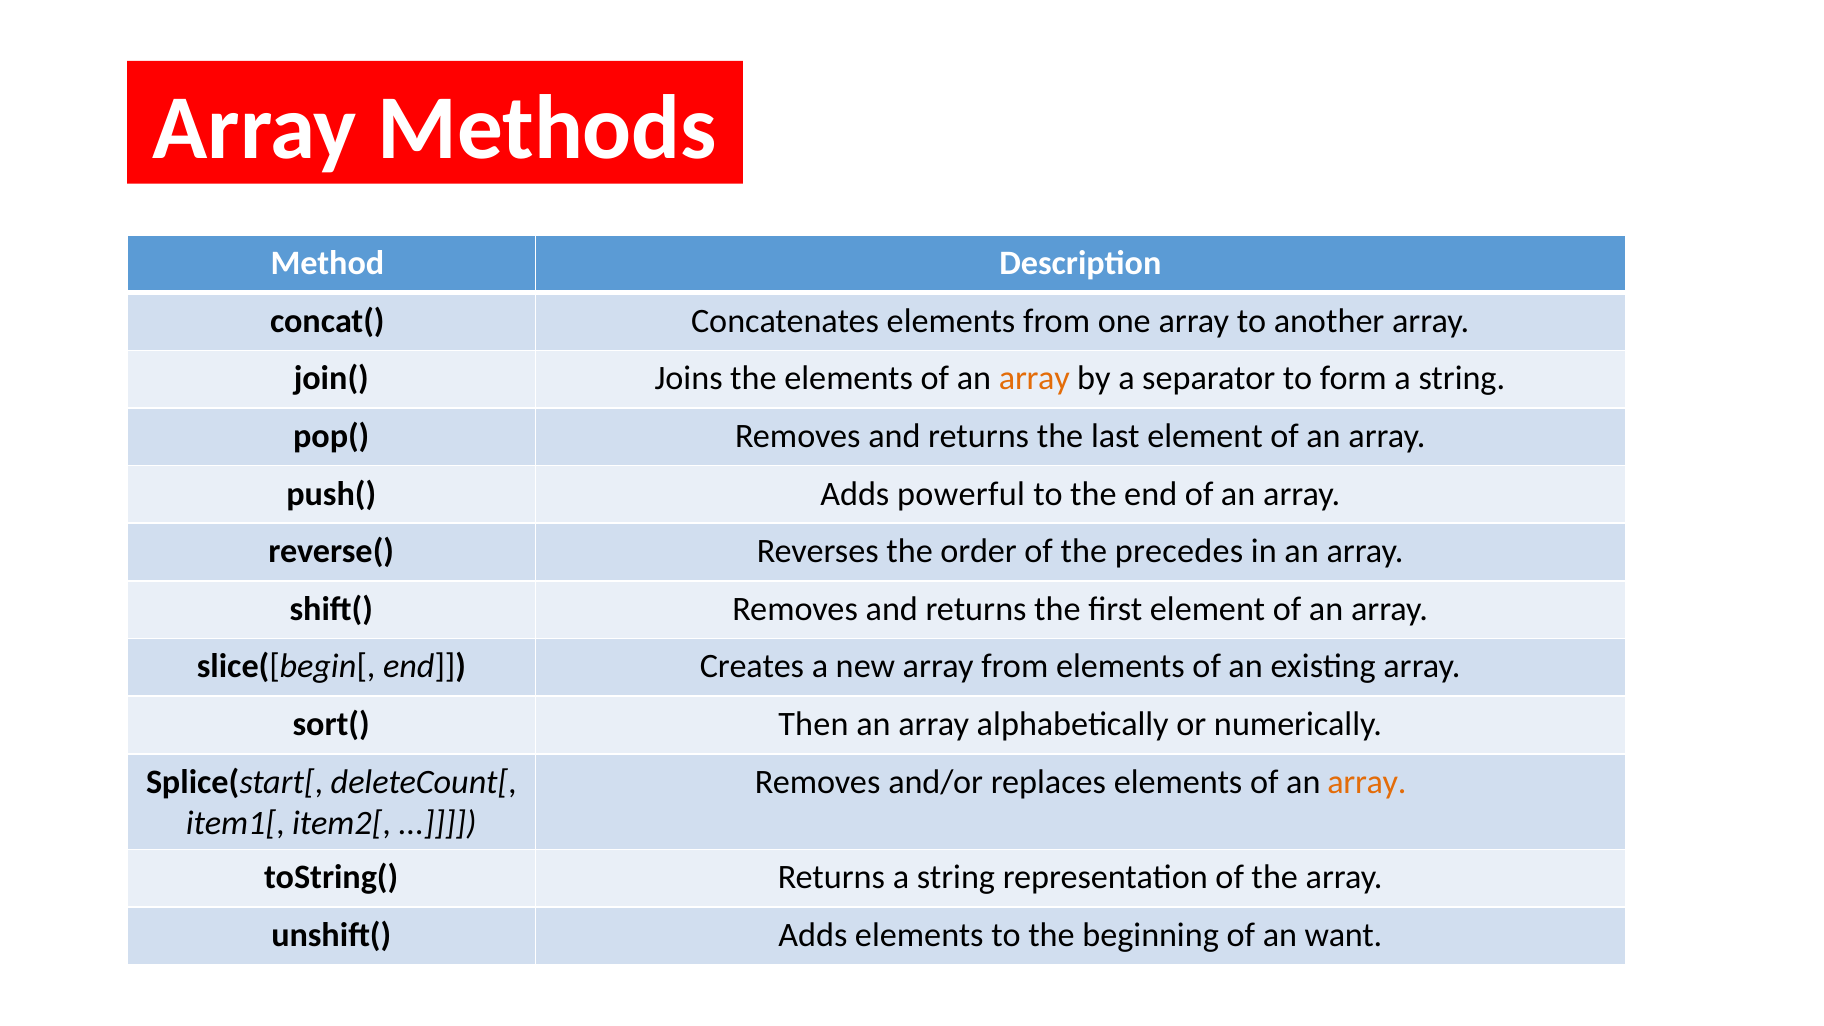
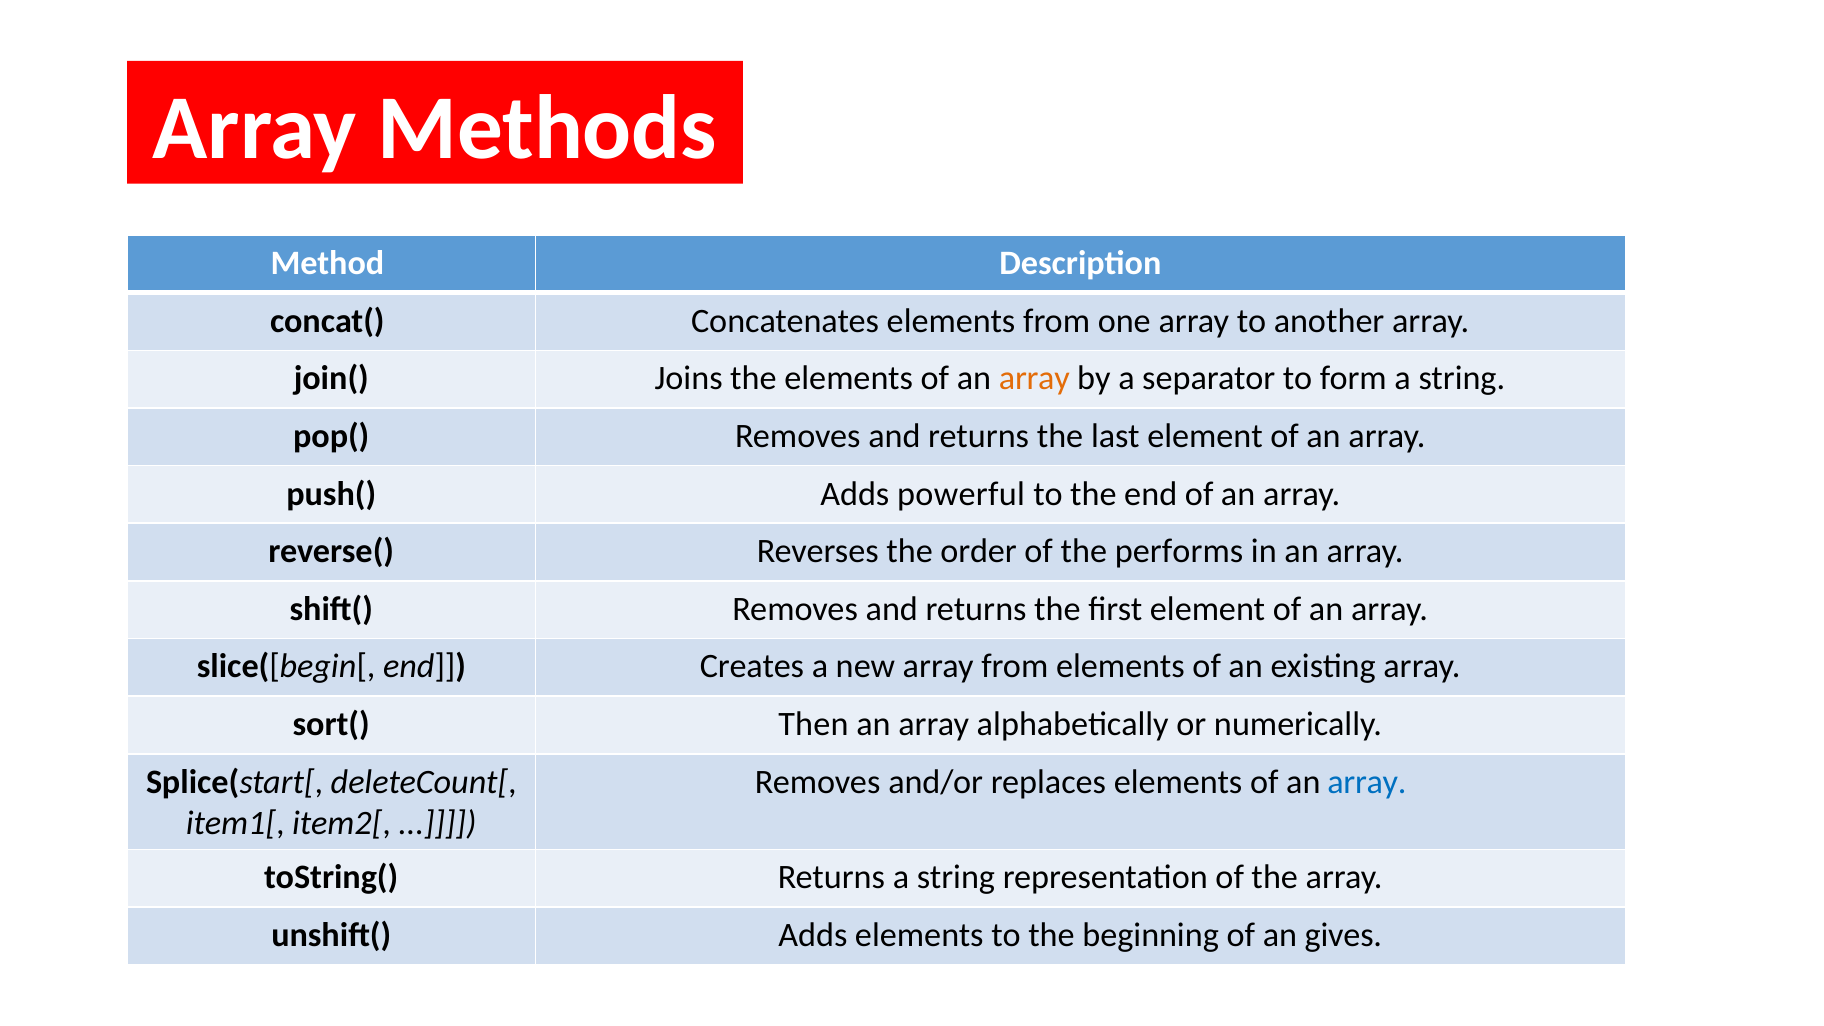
precedes: precedes -> performs (1179, 551)
array colour: orange -> blue (1367, 782)
want: want -> gives (1343, 935)
